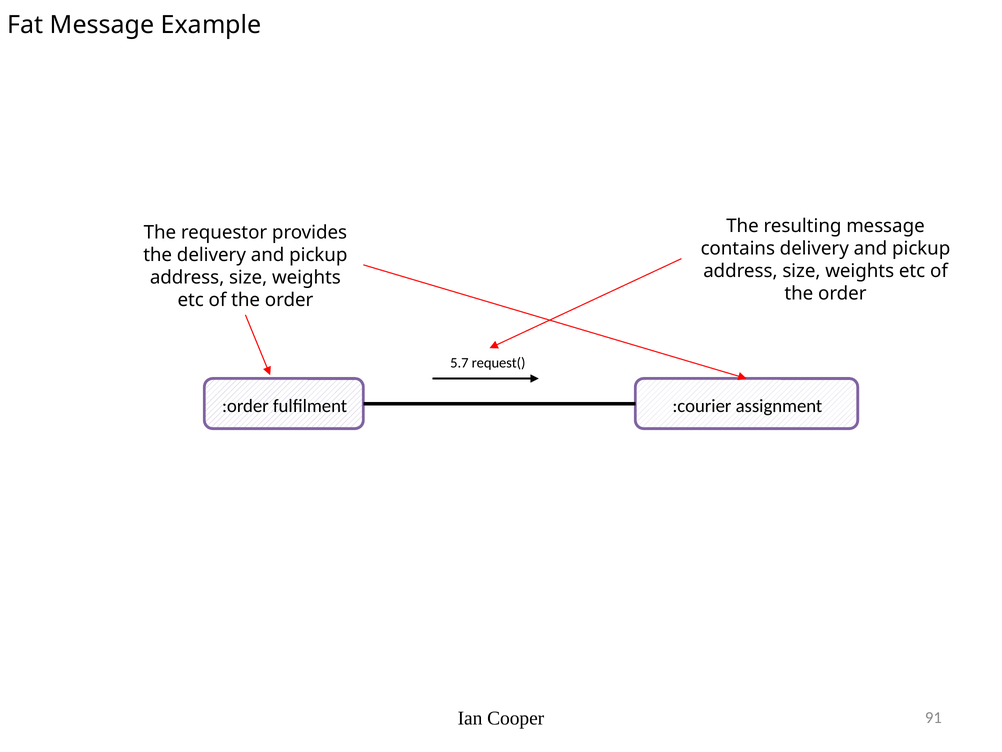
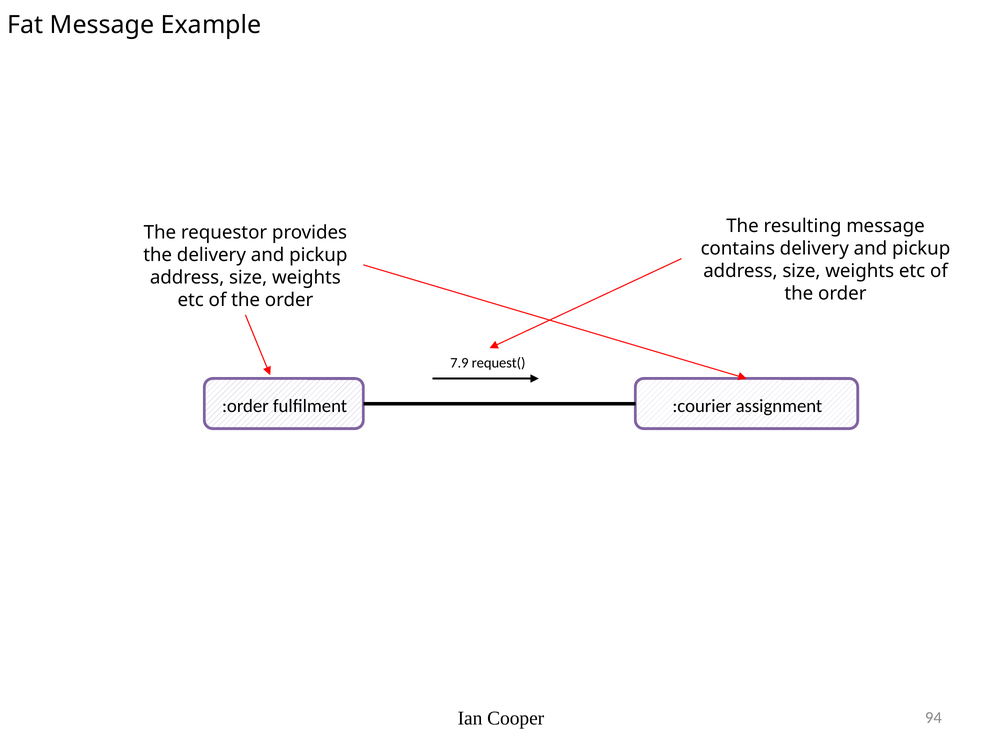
5.7: 5.7 -> 7.9 (459, 363)
91: 91 -> 94 (933, 718)
